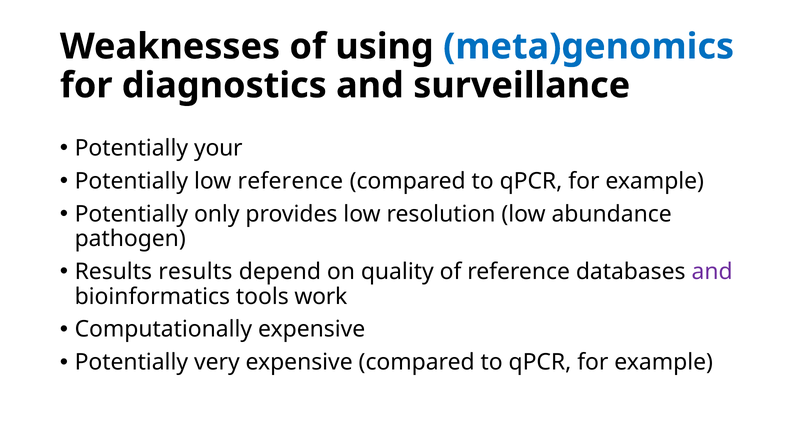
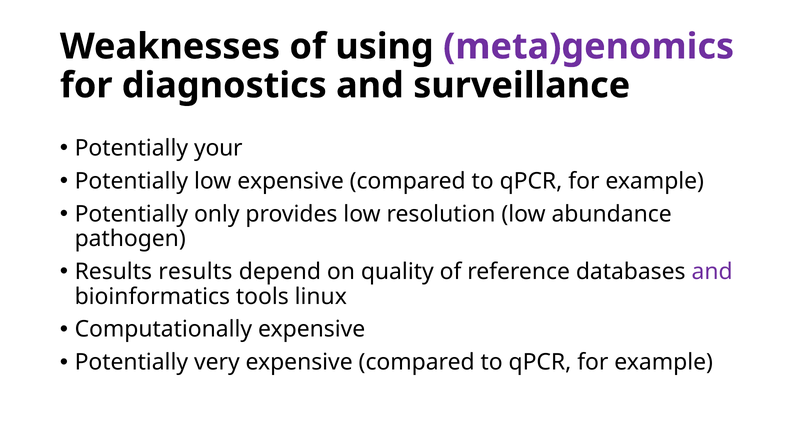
meta)genomics colour: blue -> purple (589, 47)
low reference: reference -> expensive (291, 181)
work: work -> linux (321, 297)
